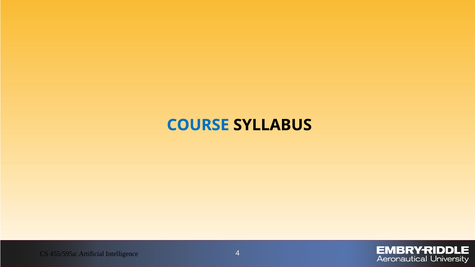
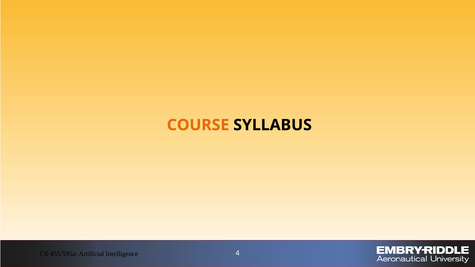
COURSE colour: blue -> orange (198, 125)
